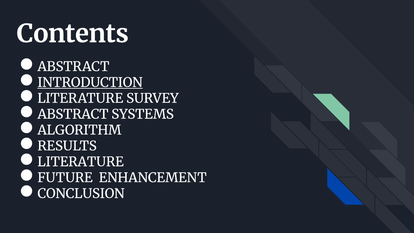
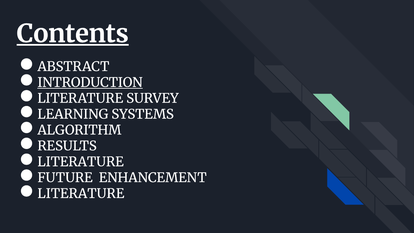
Contents underline: none -> present (73, 34)
ABSTRACT: ABSTRACT -> LEARNING (73, 114)
CONCLUSION: CONCLUSION -> LITERATURE (81, 194)
